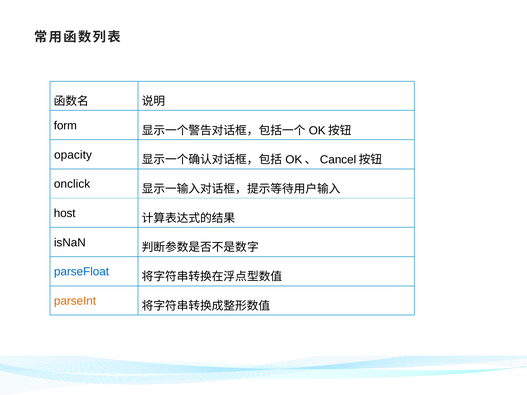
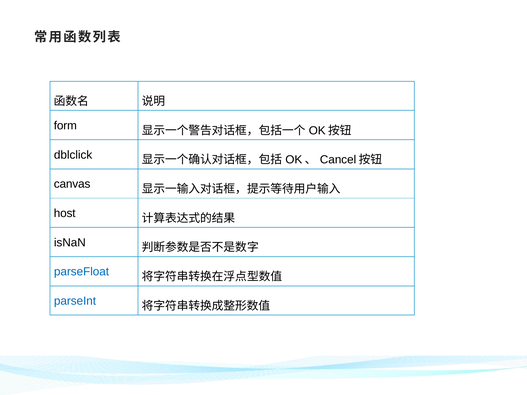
opacity: opacity -> dblclick (73, 155)
onclick: onclick -> canvas (72, 184)
parseInt colour: orange -> blue (75, 301)
